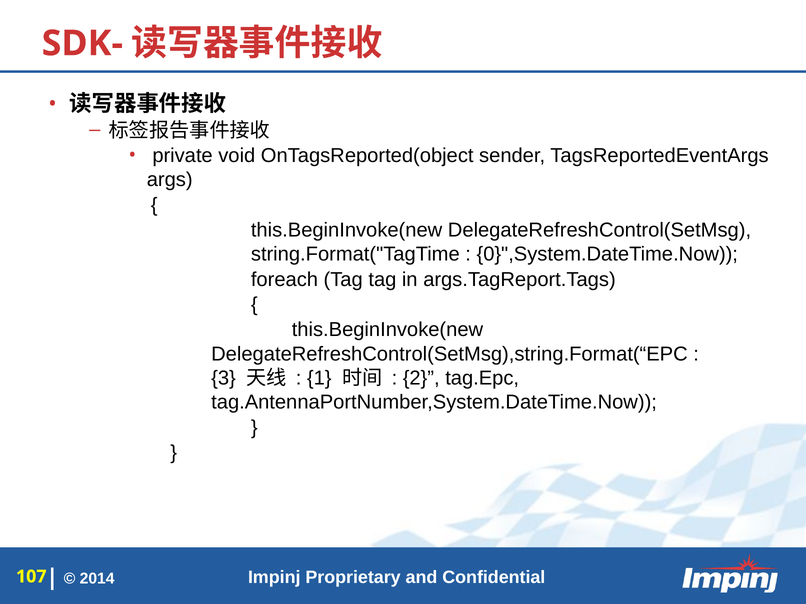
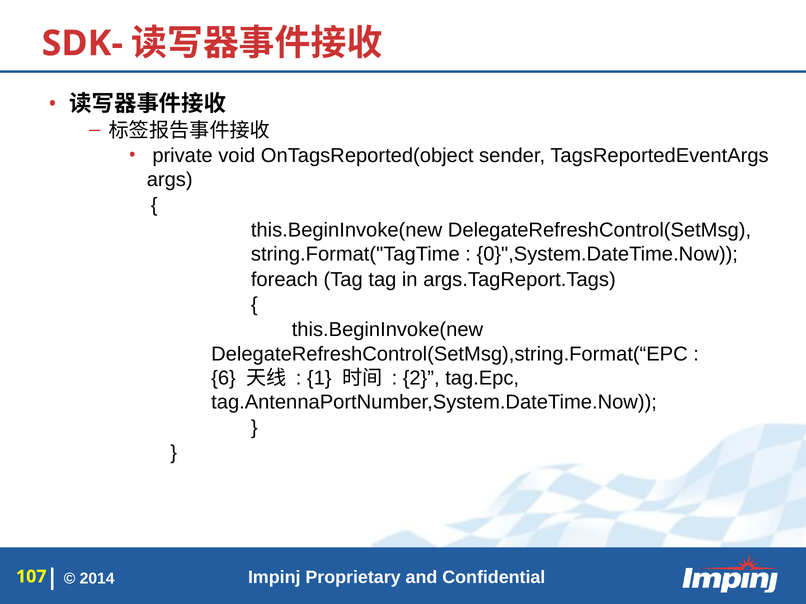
3: 3 -> 6 (224, 378)
